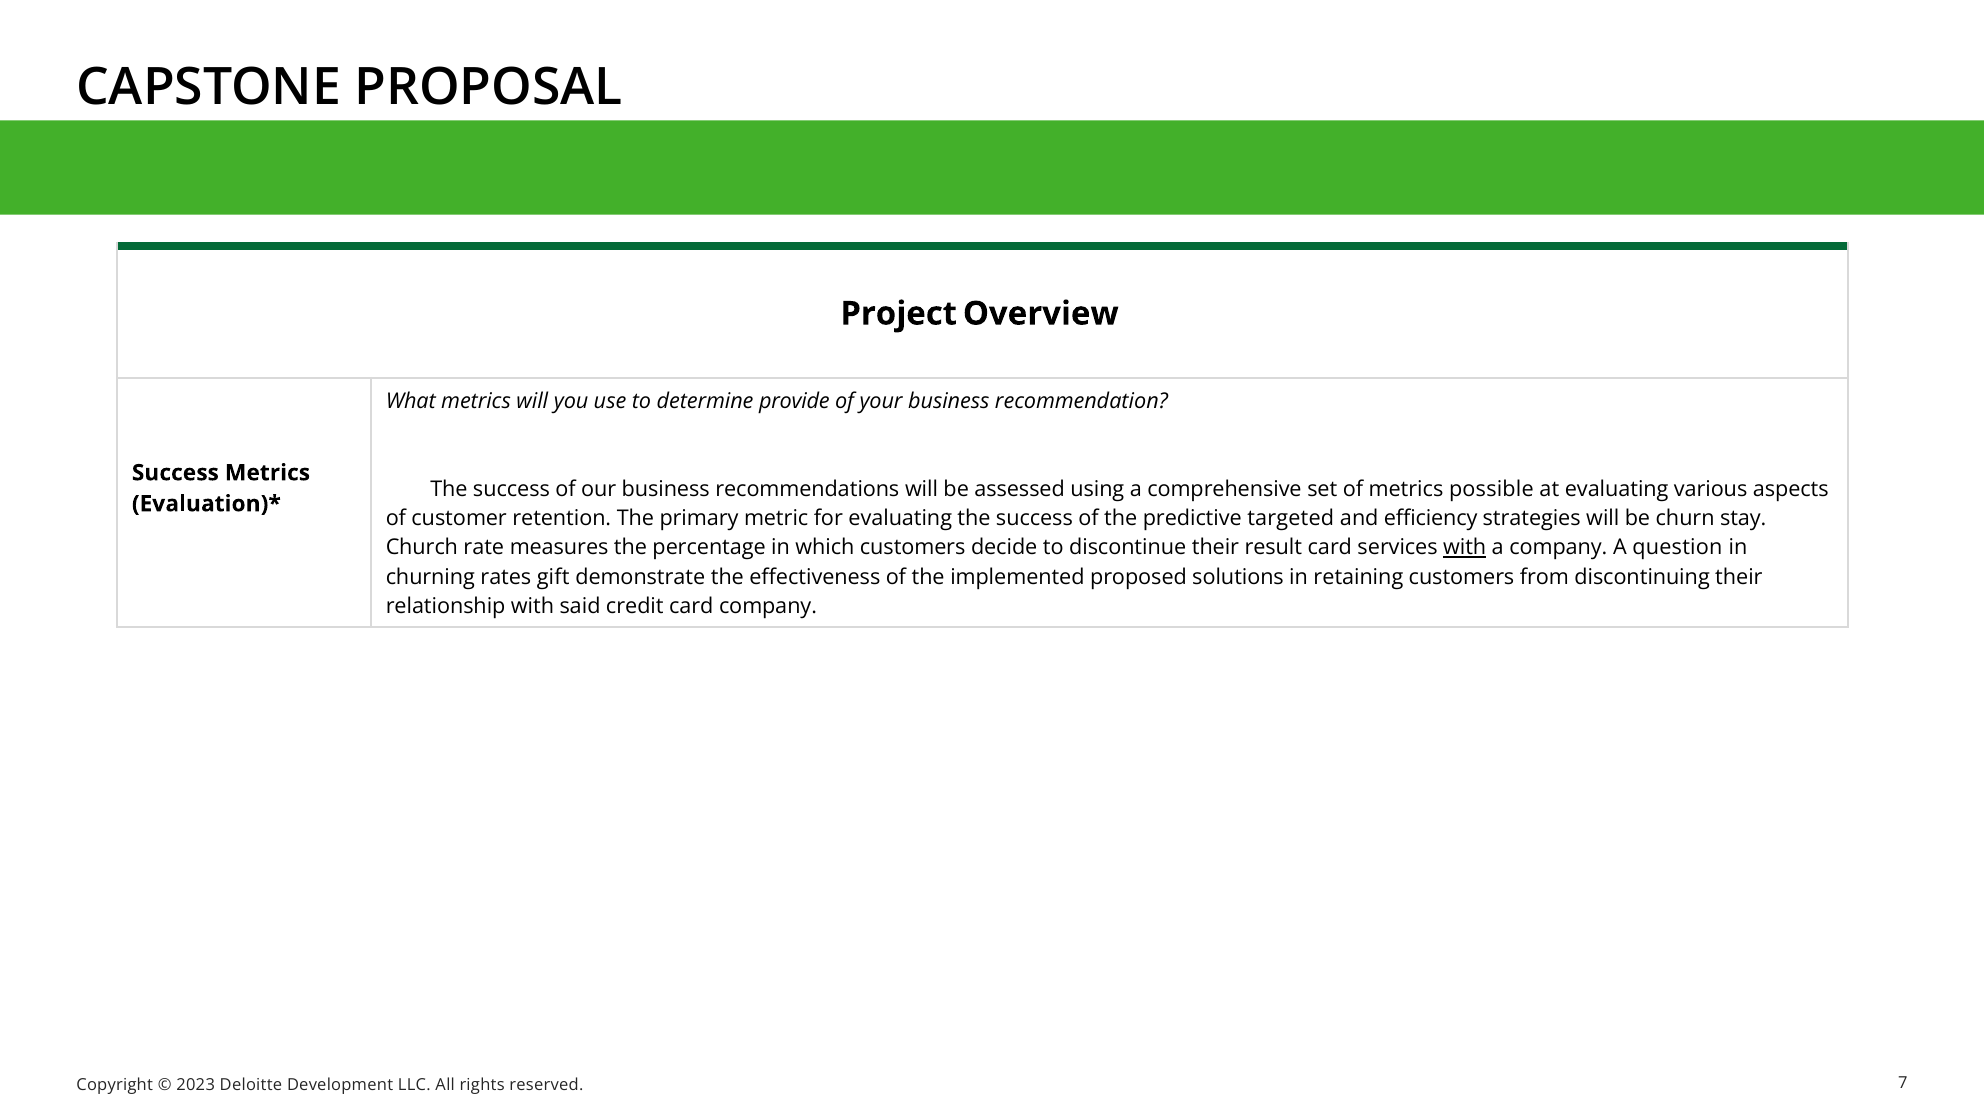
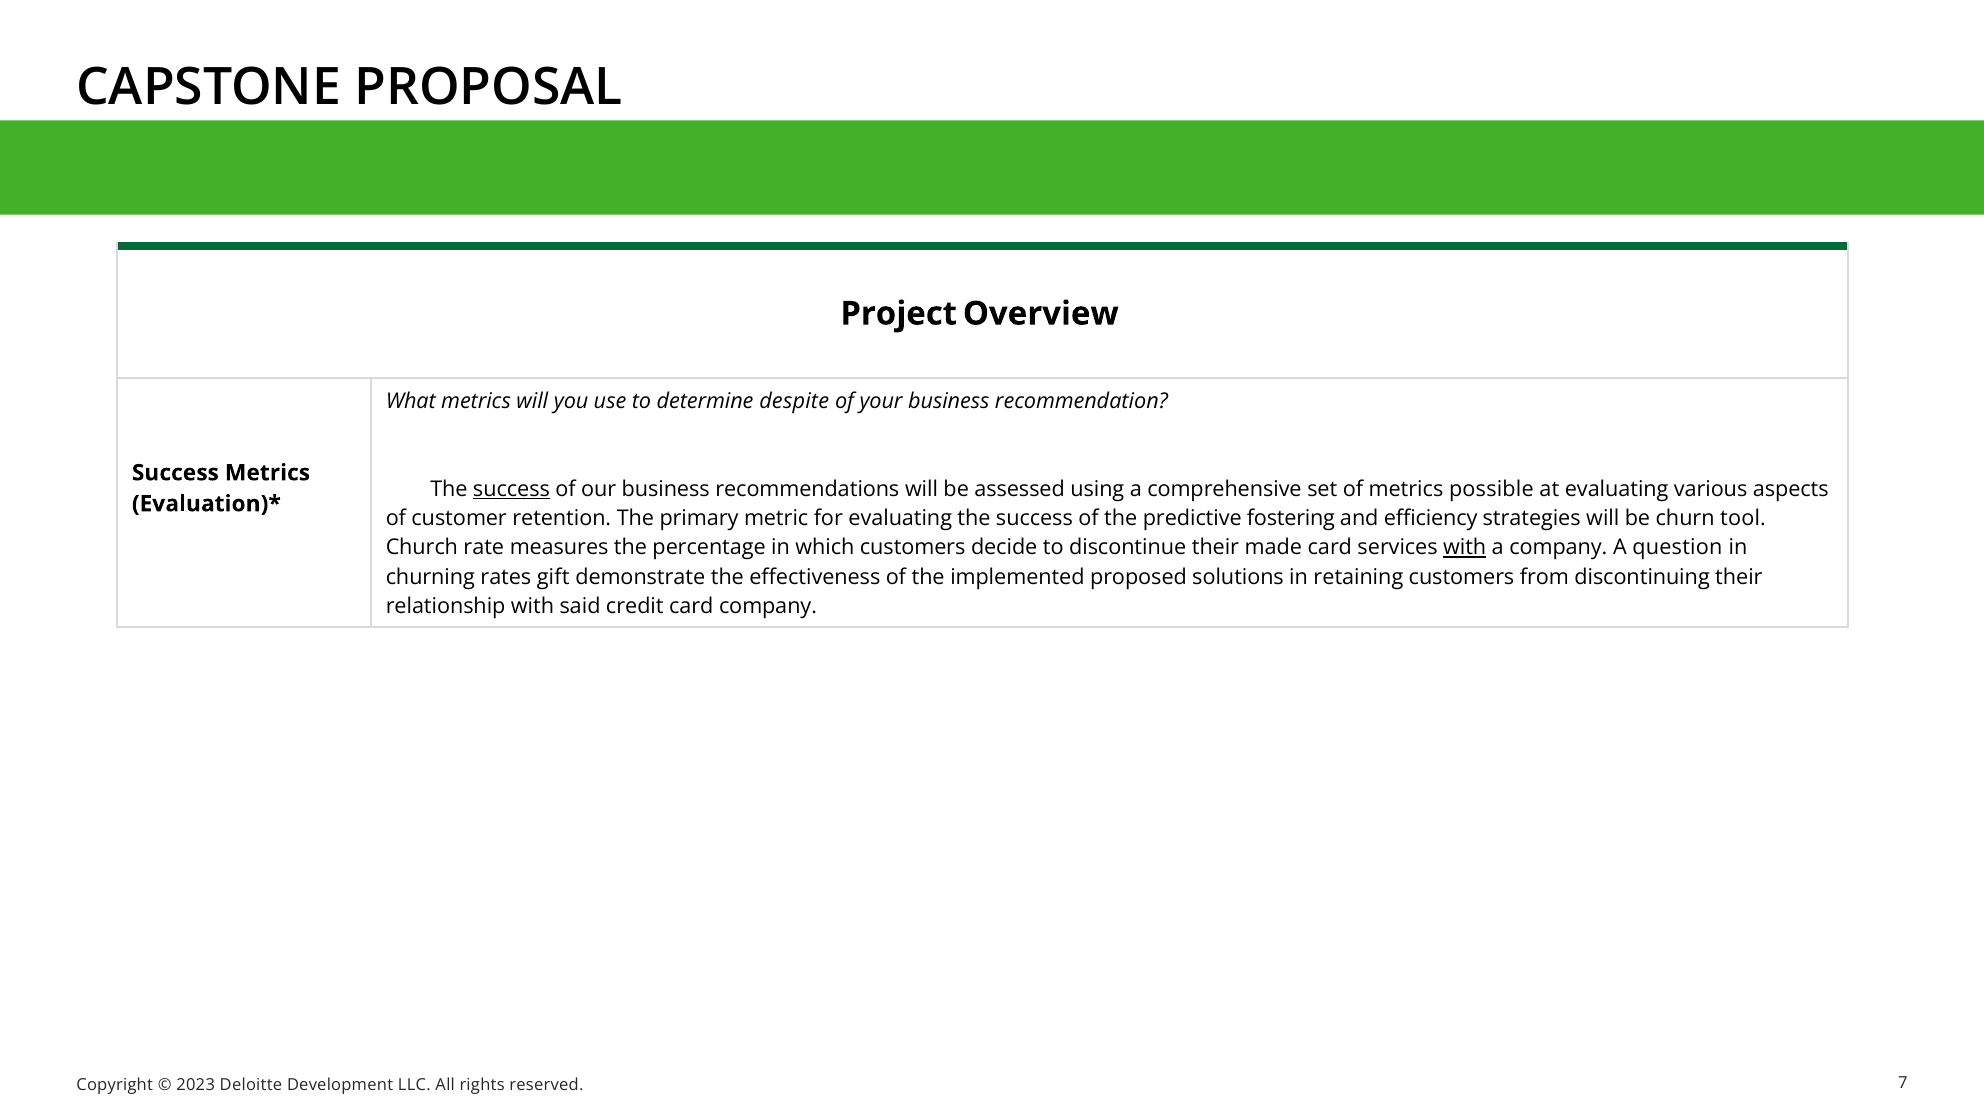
provide: provide -> despite (794, 401)
success underline: none -> present (511, 489)
targeted: targeted -> fostering (1291, 518)
stay: stay -> tool (1743, 518)
result: result -> made (1273, 548)
